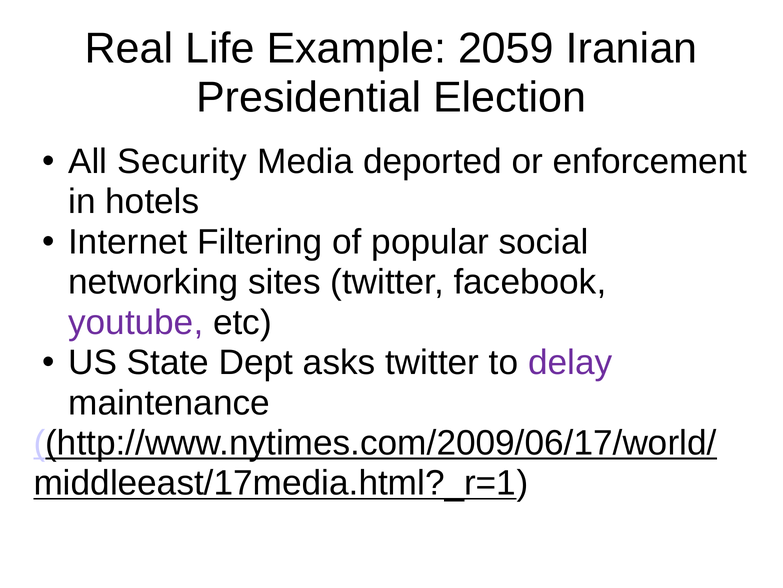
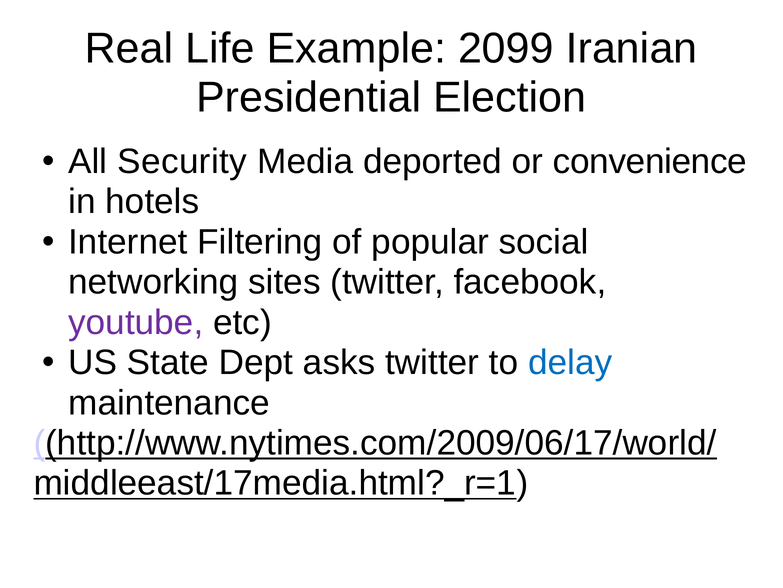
2059: 2059 -> 2099 (506, 48)
enforcement: enforcement -> convenience (650, 161)
delay colour: purple -> blue (570, 362)
